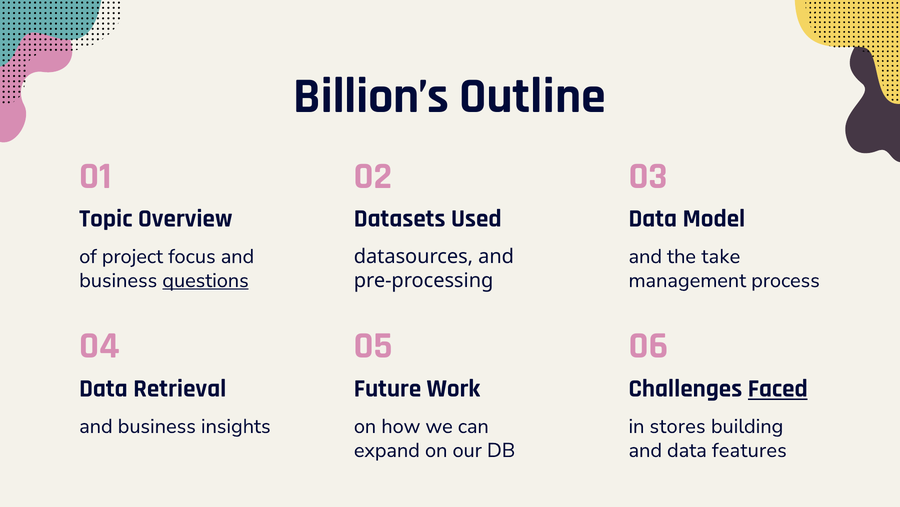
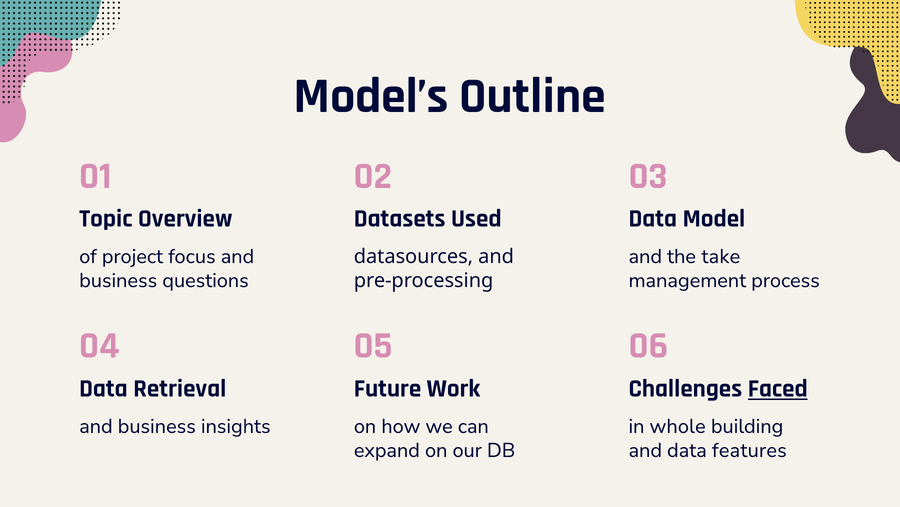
Billion’s: Billion’s -> Model’s (371, 96)
questions underline: present -> none (206, 280)
stores: stores -> whole (678, 426)
